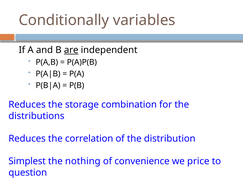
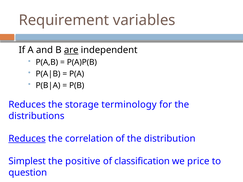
Conditionally: Conditionally -> Requirement (64, 20)
combination: combination -> terminology (129, 105)
Reduces underline: none -> present (27, 139)
nothing: nothing -> positive (83, 161)
convenience: convenience -> classification (142, 161)
